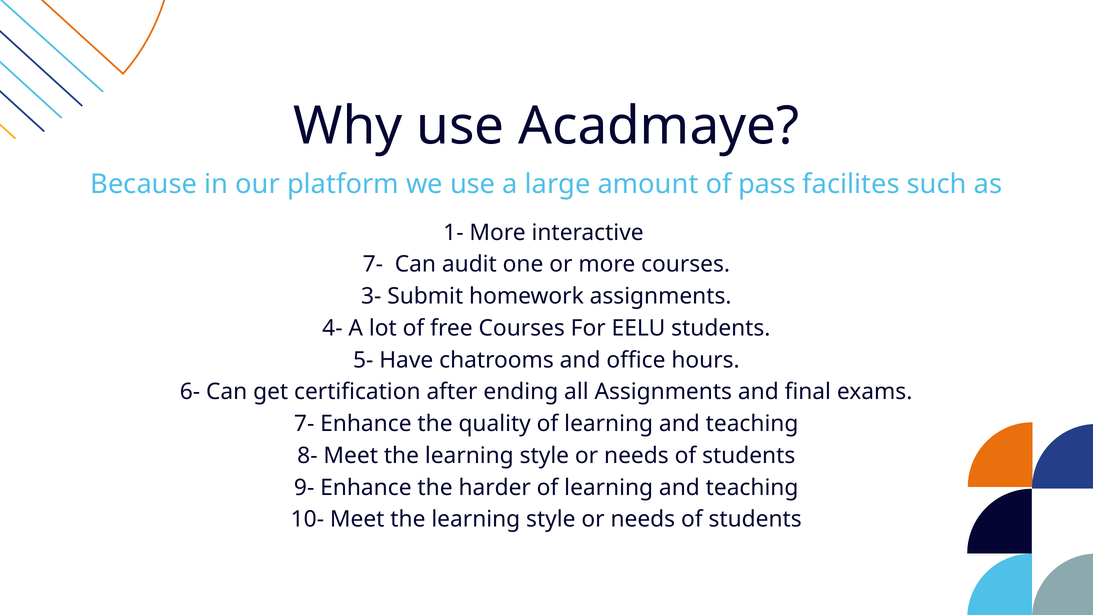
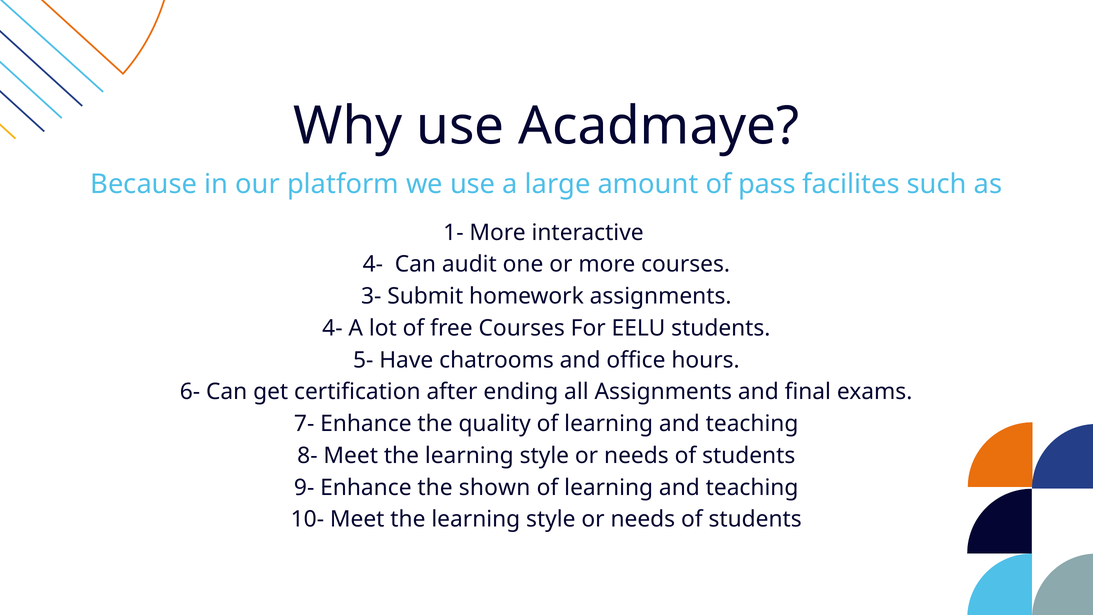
7-: 7- -> 4- (373, 264)
harder: harder -> shown (495, 487)
